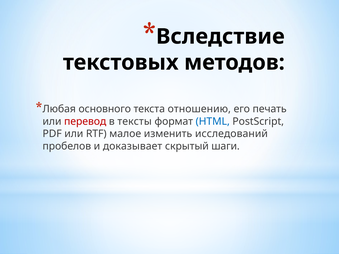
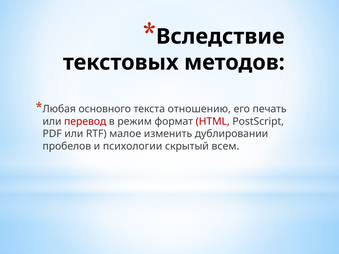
тексты: тексты -> режим (135, 121)
HTML colour: blue -> red (213, 121)
исследований: исследований -> дублировании (232, 134)
доказывает: доказывает -> психологии (133, 146)
шаги: шаги -> всем (225, 146)
